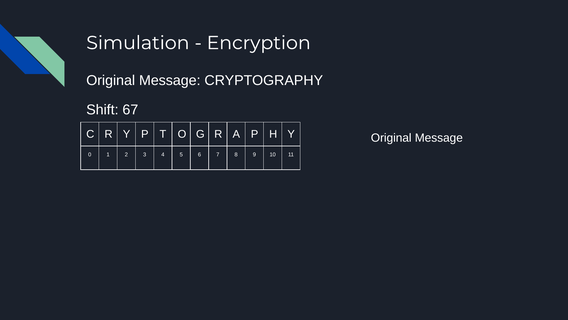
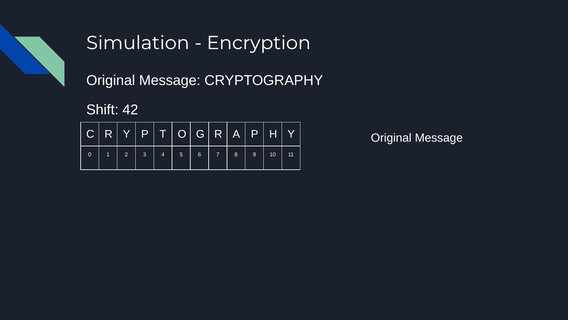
67: 67 -> 42 (130, 109)
